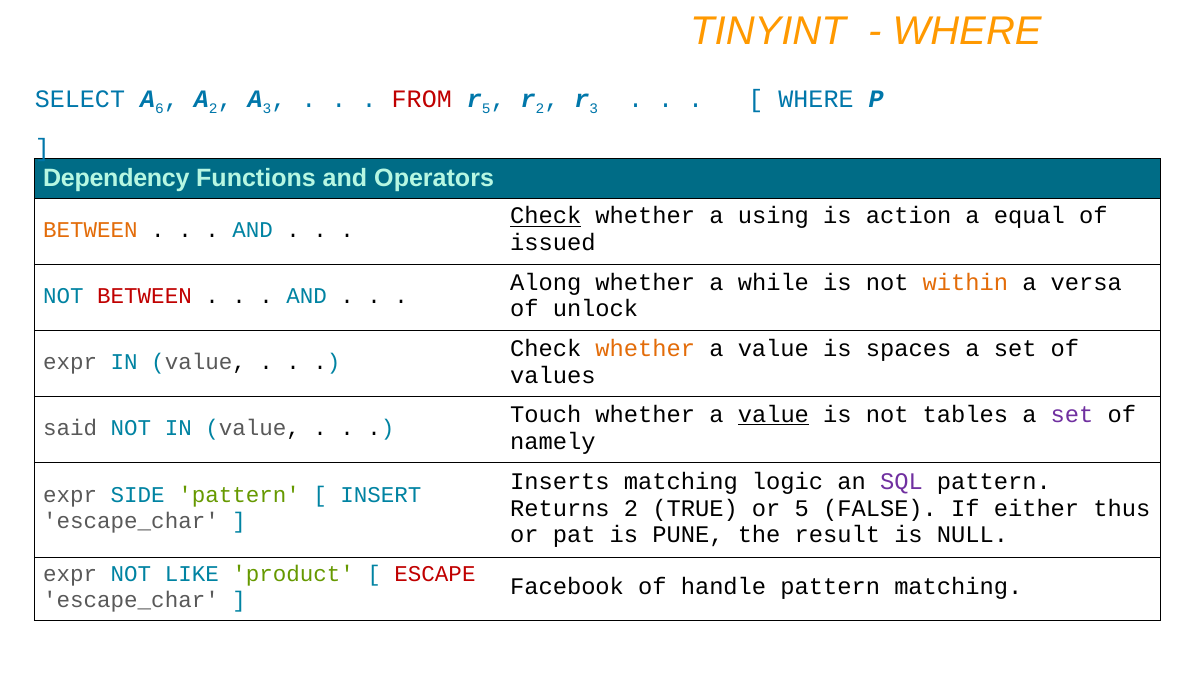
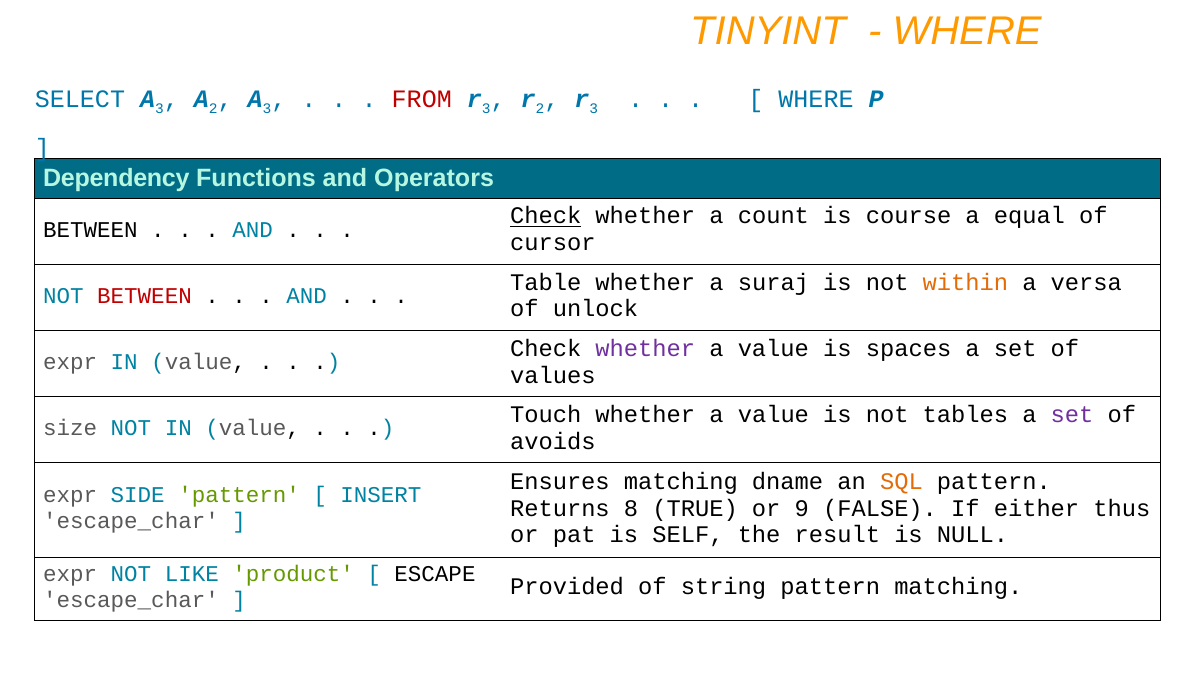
SELECT A 6: 6 -> 3 (159, 109)
5: 5 -> 3 (486, 109)
using: using -> count (773, 216)
action: action -> course (909, 216)
BETWEEN colour: orange -> black (90, 229)
issued: issued -> cursor (553, 243)
Along: Along -> Table (546, 282)
while: while -> suraj (773, 282)
whether colour: orange -> purple (645, 348)
value underline: present -> none (773, 414)
said: said -> size (70, 428)
namely: namely -> avoids (553, 441)
Inserts: Inserts -> Ensures (560, 481)
logic: logic -> dname (788, 481)
SQL colour: purple -> orange (901, 481)
Returns 2: 2 -> 8 (631, 508)
or 5: 5 -> 9 (802, 508)
PUNE: PUNE -> SELF (688, 535)
ESCAPE colour: red -> black (435, 574)
Facebook: Facebook -> Provided (567, 587)
handle: handle -> string (724, 587)
